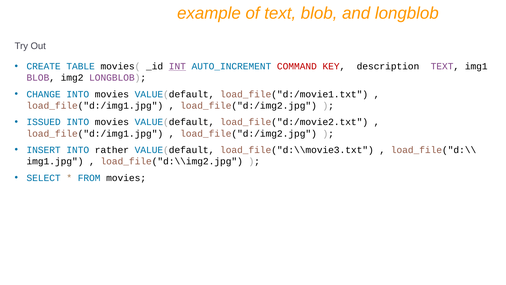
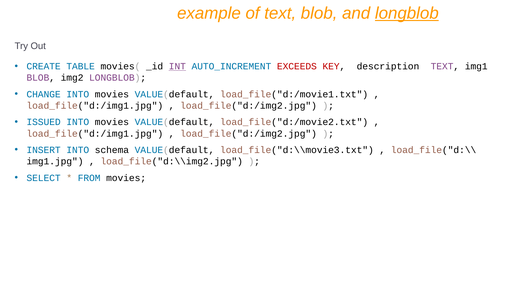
longblob underline: none -> present (407, 13)
COMMAND: COMMAND -> EXCEEDS (297, 66)
rather: rather -> schema (112, 150)
